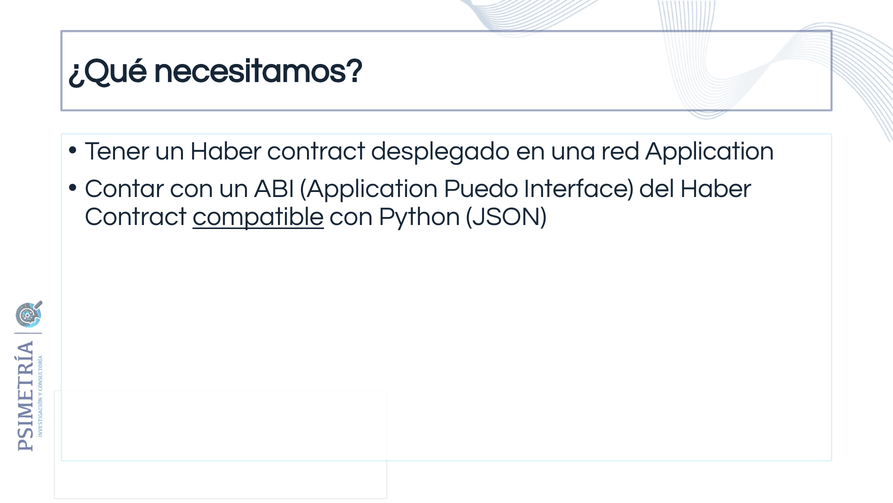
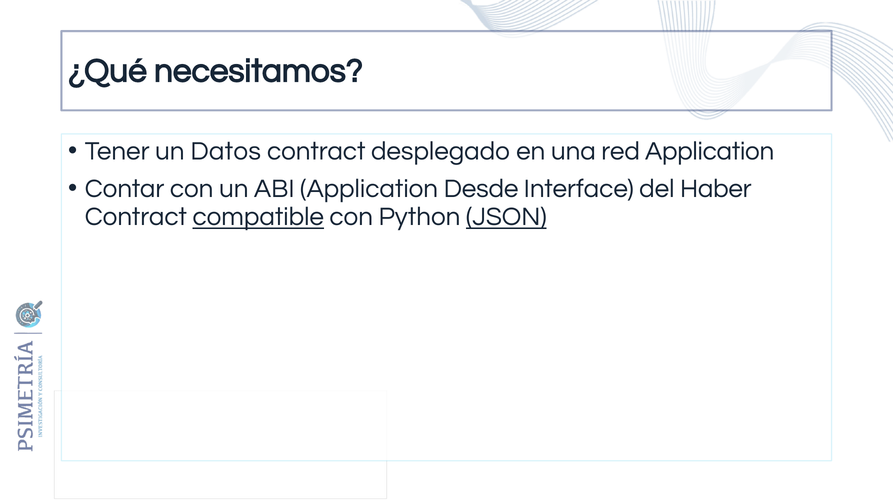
un Haber: Haber -> Datos (226, 151)
Puedo: Puedo -> Desde (481, 188)
JSON underline: none -> present (506, 217)
